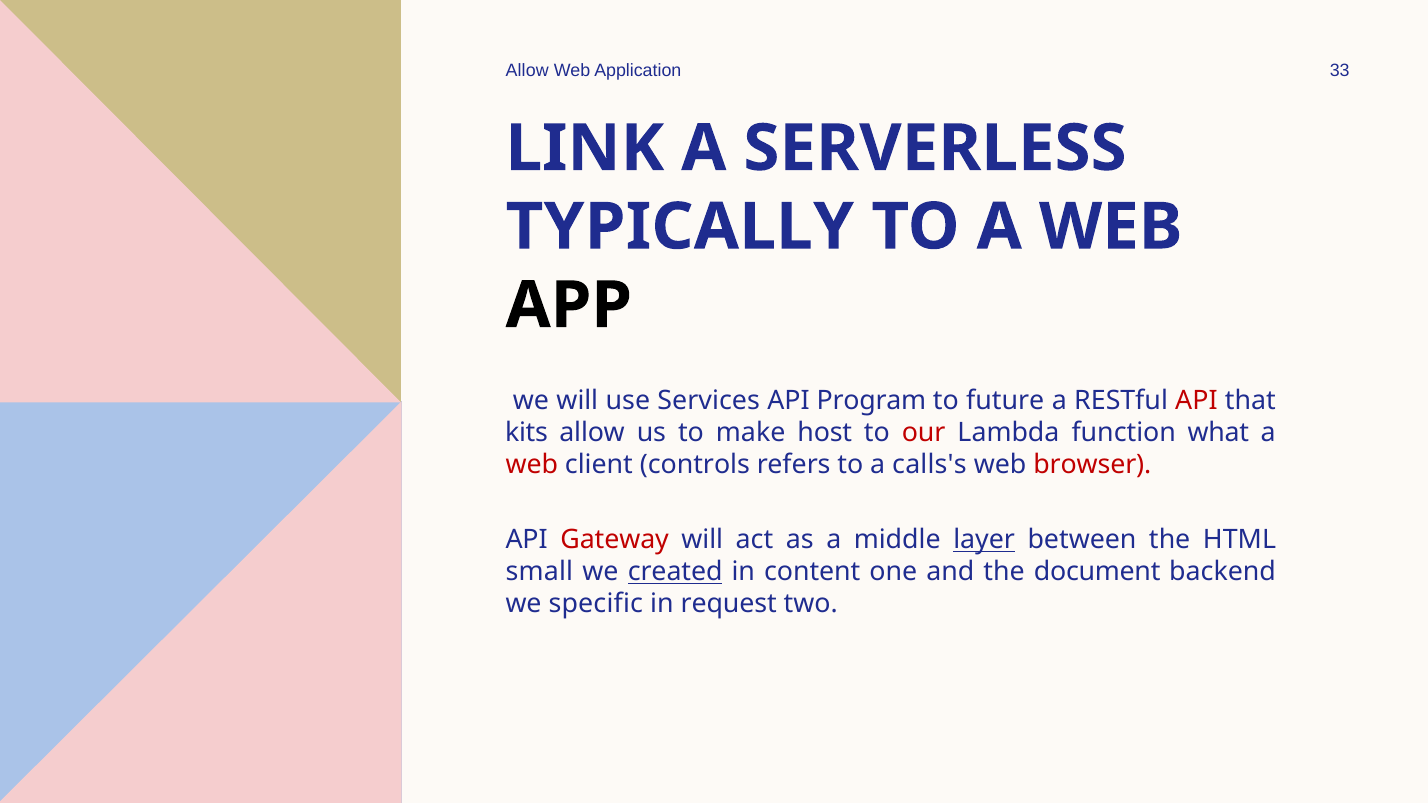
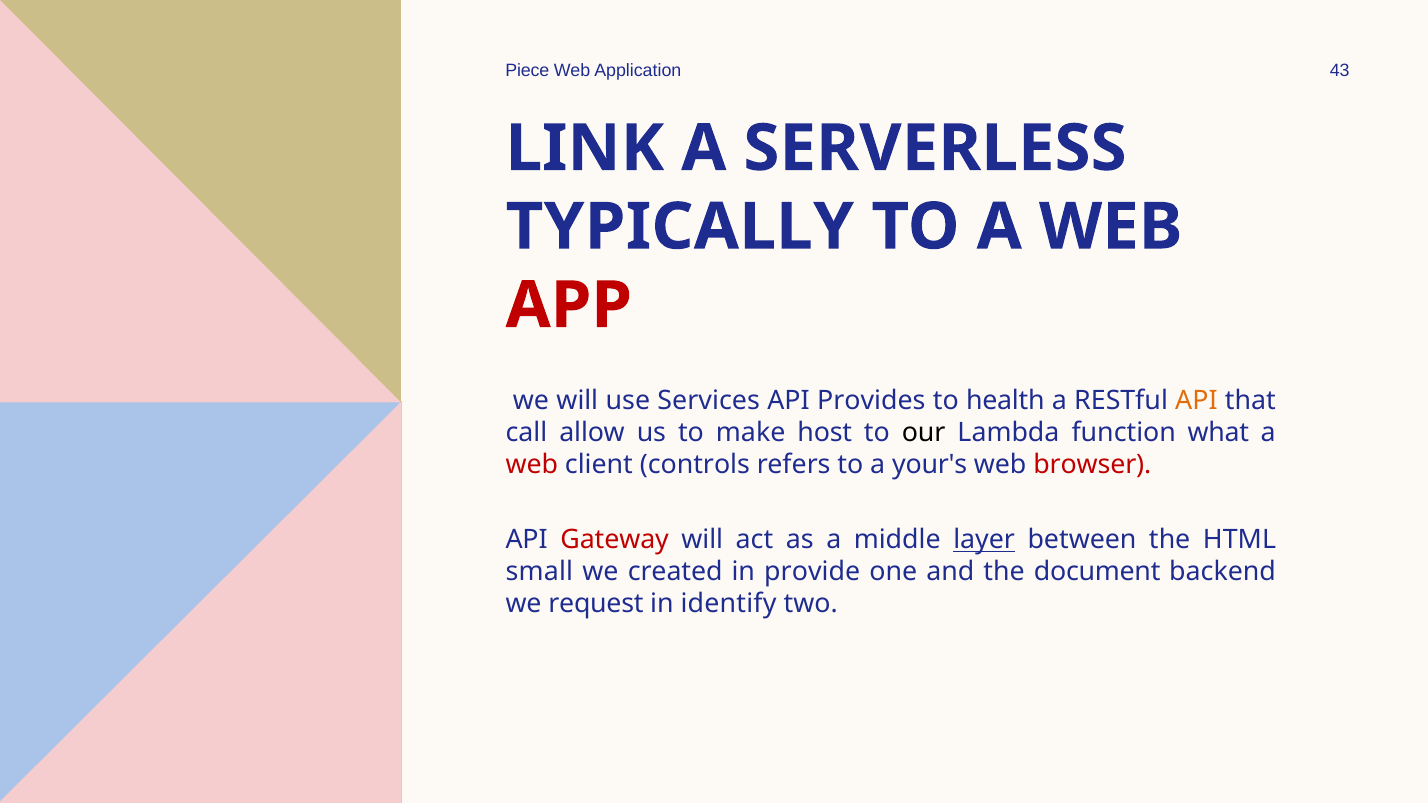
Allow: Allow -> Piece (527, 71)
33: 33 -> 43 (1340, 71)
APP colour: black -> red (569, 306)
Program: Program -> Provides (871, 401)
future: future -> health (1005, 401)
API colour: red -> orange (1196, 401)
kits: kits -> call (526, 433)
our colour: red -> black (924, 433)
calls's: calls's -> your's (930, 465)
created underline: present -> none (675, 572)
content: content -> provide (812, 572)
specific: specific -> request (596, 604)
request: request -> identify (729, 604)
